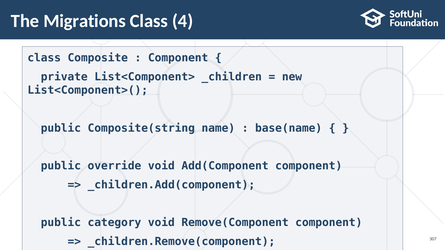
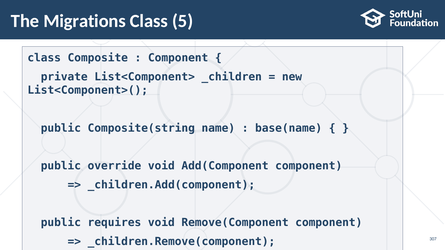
4: 4 -> 5 (183, 21)
category: category -> requires (114, 223)
